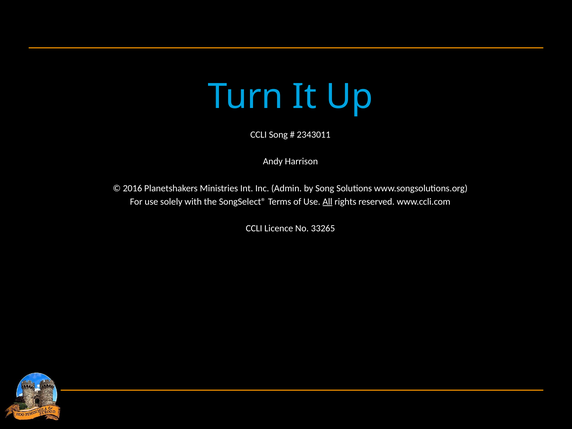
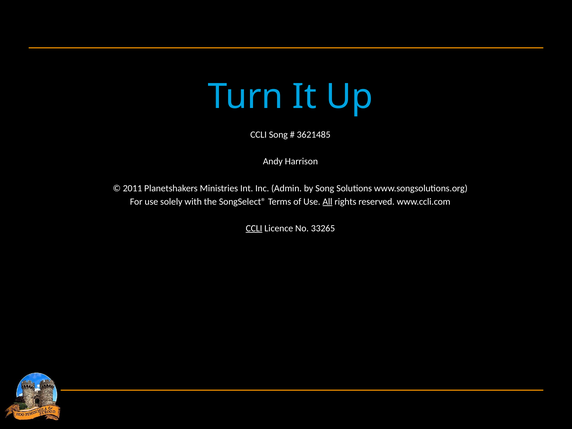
2343011: 2343011 -> 3621485 (314, 135)
2016: 2016 -> 2011 (132, 188)
CCLI underline: none -> present (254, 228)
